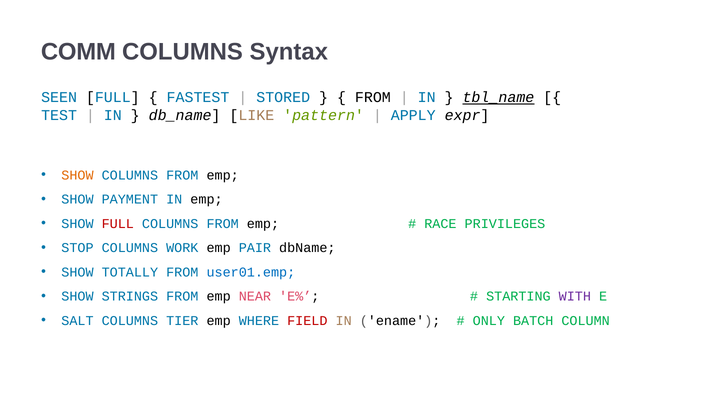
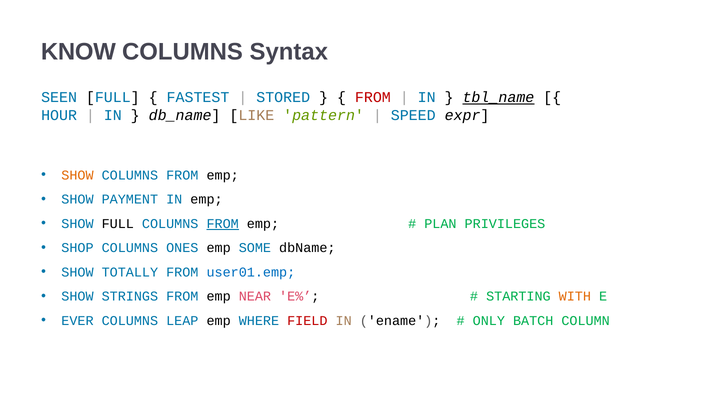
COMM: COMM -> KNOW (78, 52)
FROM colour: black -> red (373, 97)
TEST: TEST -> HOUR (59, 115)
APPLY: APPLY -> SPEED (413, 115)
FULL colour: red -> black (118, 223)
FROM underline: none -> present (223, 223)
RACE: RACE -> PLAN (440, 223)
STOP: STOP -> SHOP (77, 247)
WORK: WORK -> ONES (182, 247)
PAIR: PAIR -> SOME (255, 247)
WITH colour: purple -> orange (575, 296)
SALT: SALT -> EVER (77, 320)
TIER: TIER -> LEAP (182, 320)
